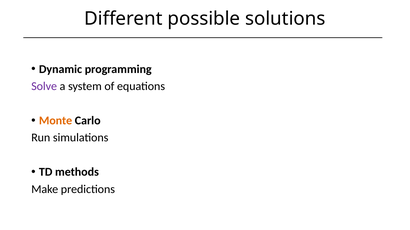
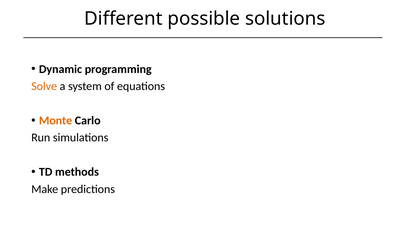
Solve colour: purple -> orange (44, 87)
